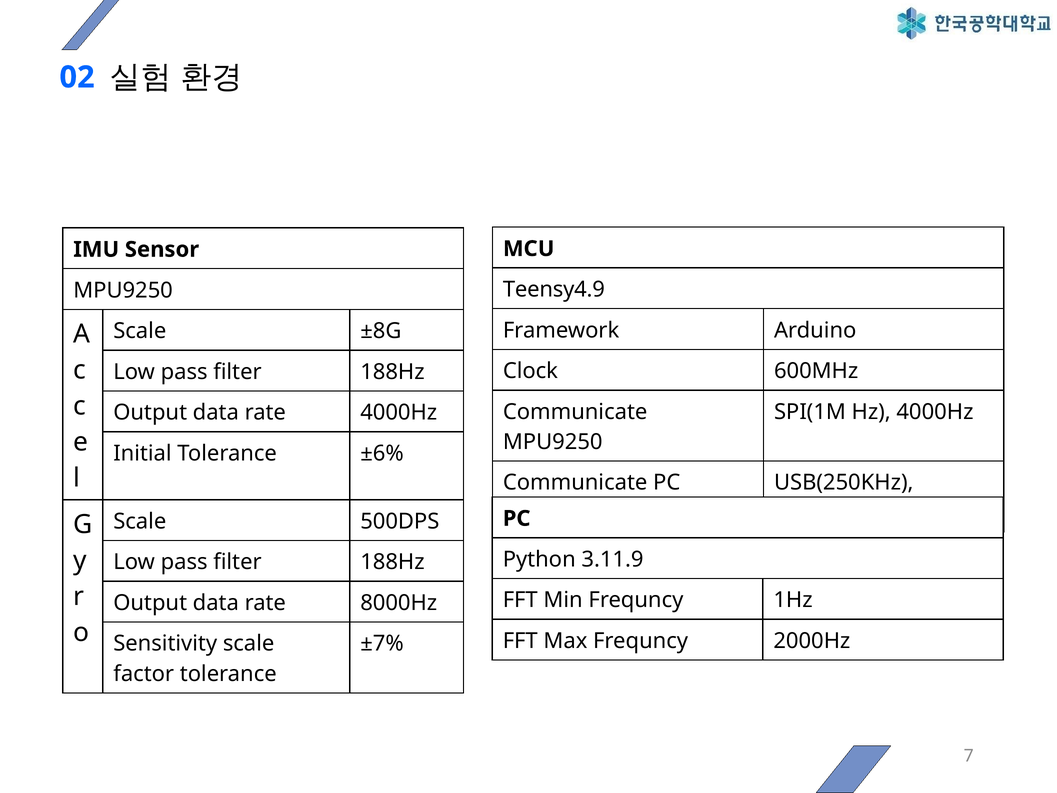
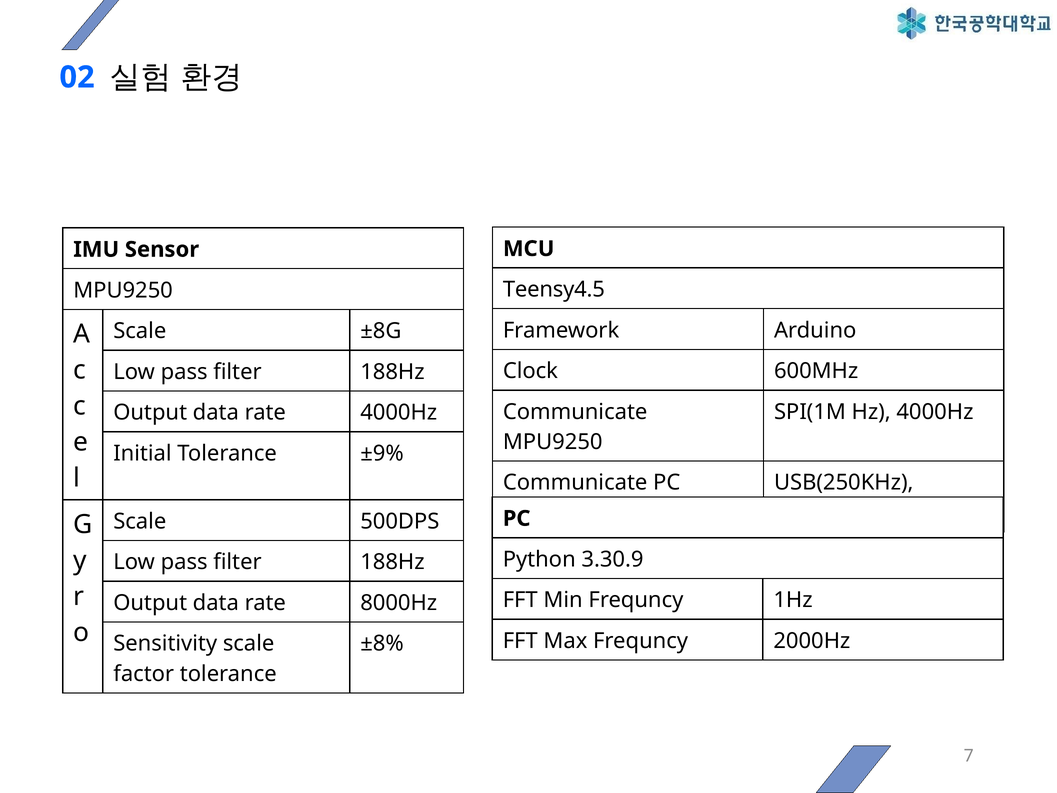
Teensy4.9: Teensy4.9 -> Teensy4.5 (554, 289)
±6%: ±6% -> ±9% (382, 453)
3.11.9: 3.11.9 -> 3.30.9 (612, 559)
±7%: ±7% -> ±8% (382, 643)
